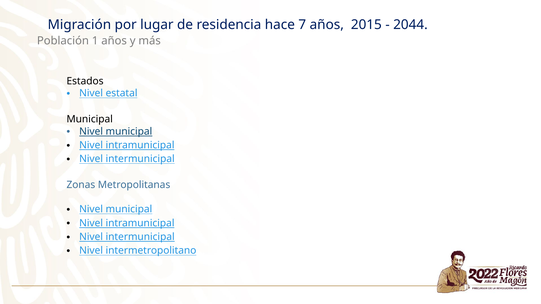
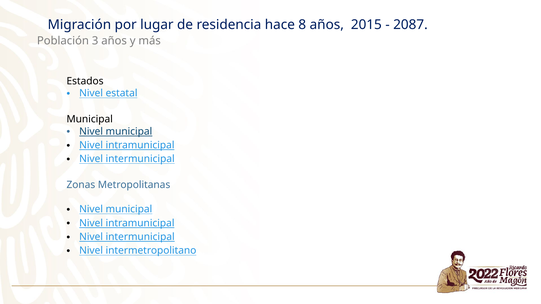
7: 7 -> 8 (302, 25)
2044: 2044 -> 2087 (410, 25)
1: 1 -> 3 (95, 41)
